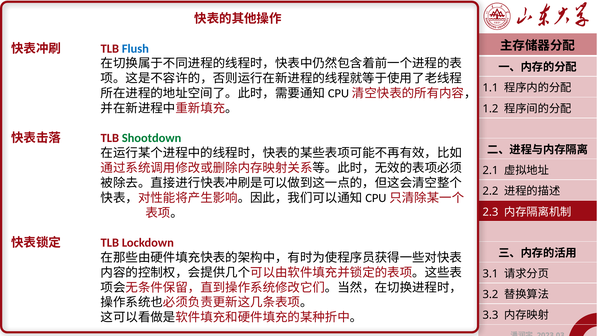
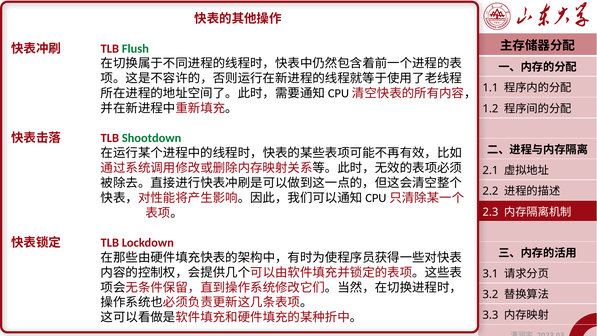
Flush colour: blue -> green (135, 49)
